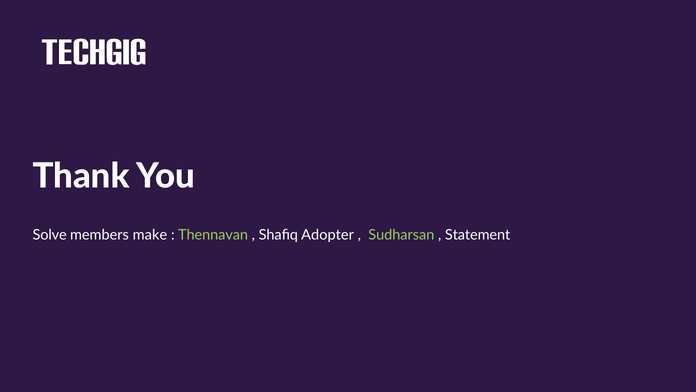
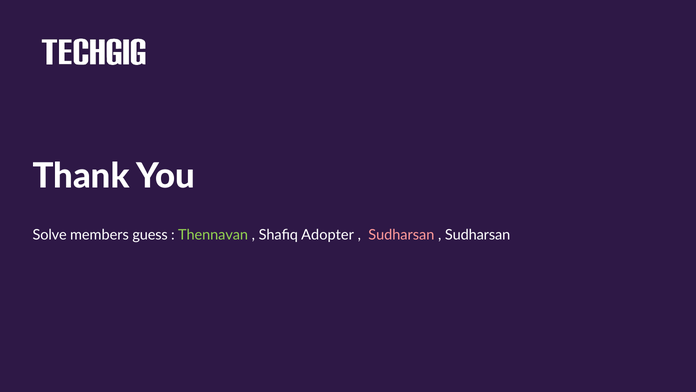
make: make -> guess (150, 235)
Sudharsan colour: light green -> pink (401, 235)
Statement: Statement -> Sudharsan (478, 235)
